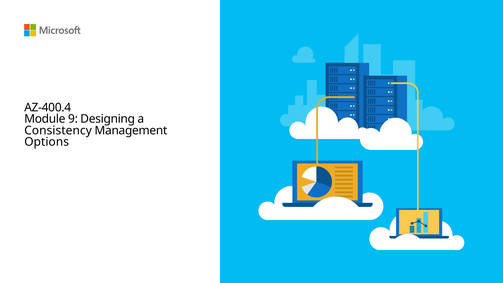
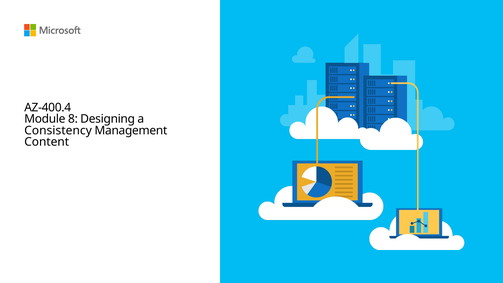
9: 9 -> 8 (73, 119)
Options: Options -> Content (47, 142)
